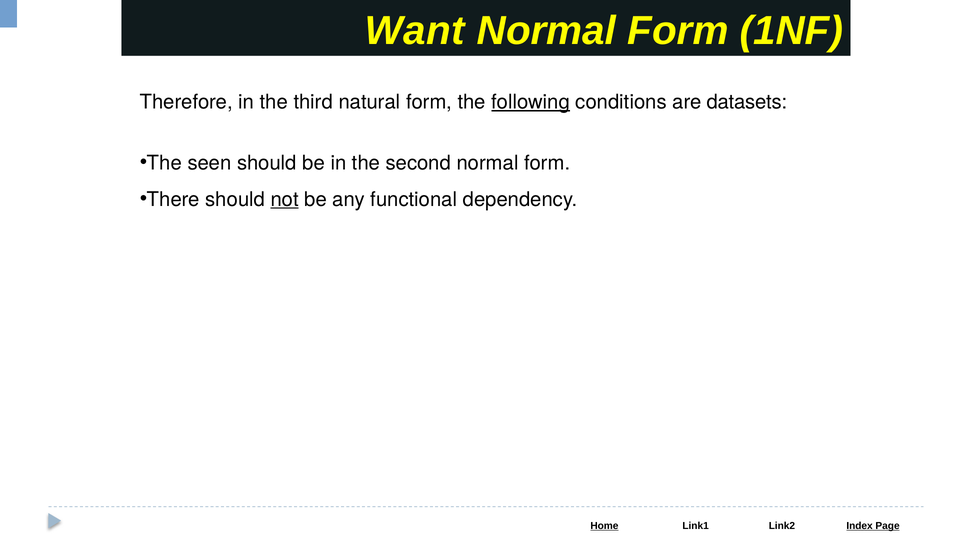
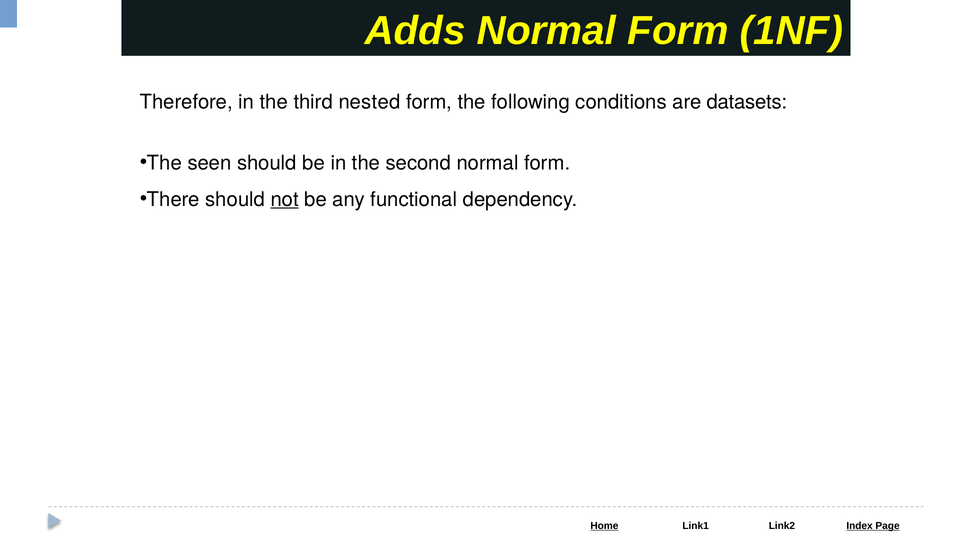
Want: Want -> Adds (415, 31)
natural: natural -> nested (369, 102)
following underline: present -> none (531, 102)
